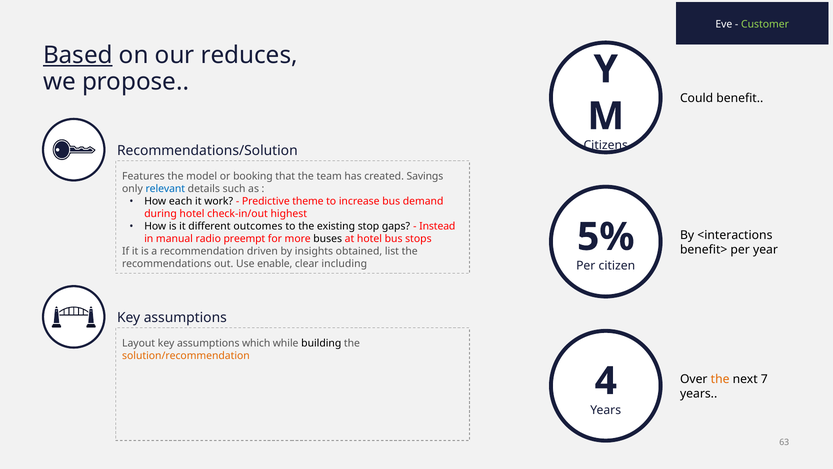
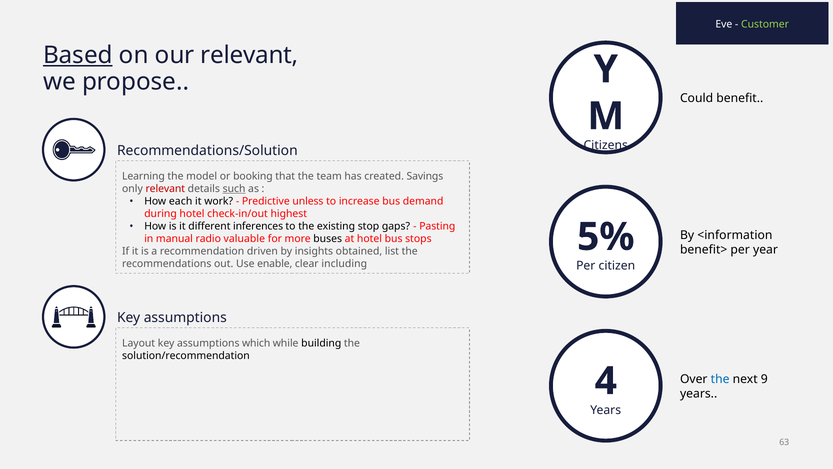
our reduces: reduces -> relevant (249, 55)
Features: Features -> Learning (143, 176)
relevant colour: blue -> red (165, 189)
such underline: none -> present (234, 189)
theme: theme -> unless (308, 201)
outcomes: outcomes -> inferences (258, 226)
Instead: Instead -> Pasting (437, 226)
<interactions: <interactions -> <information (735, 235)
preempt: preempt -> valuable (244, 239)
solution/recommendation colour: orange -> black (186, 356)
the colour: orange -> blue (720, 379)
7: 7 -> 9 (764, 379)
